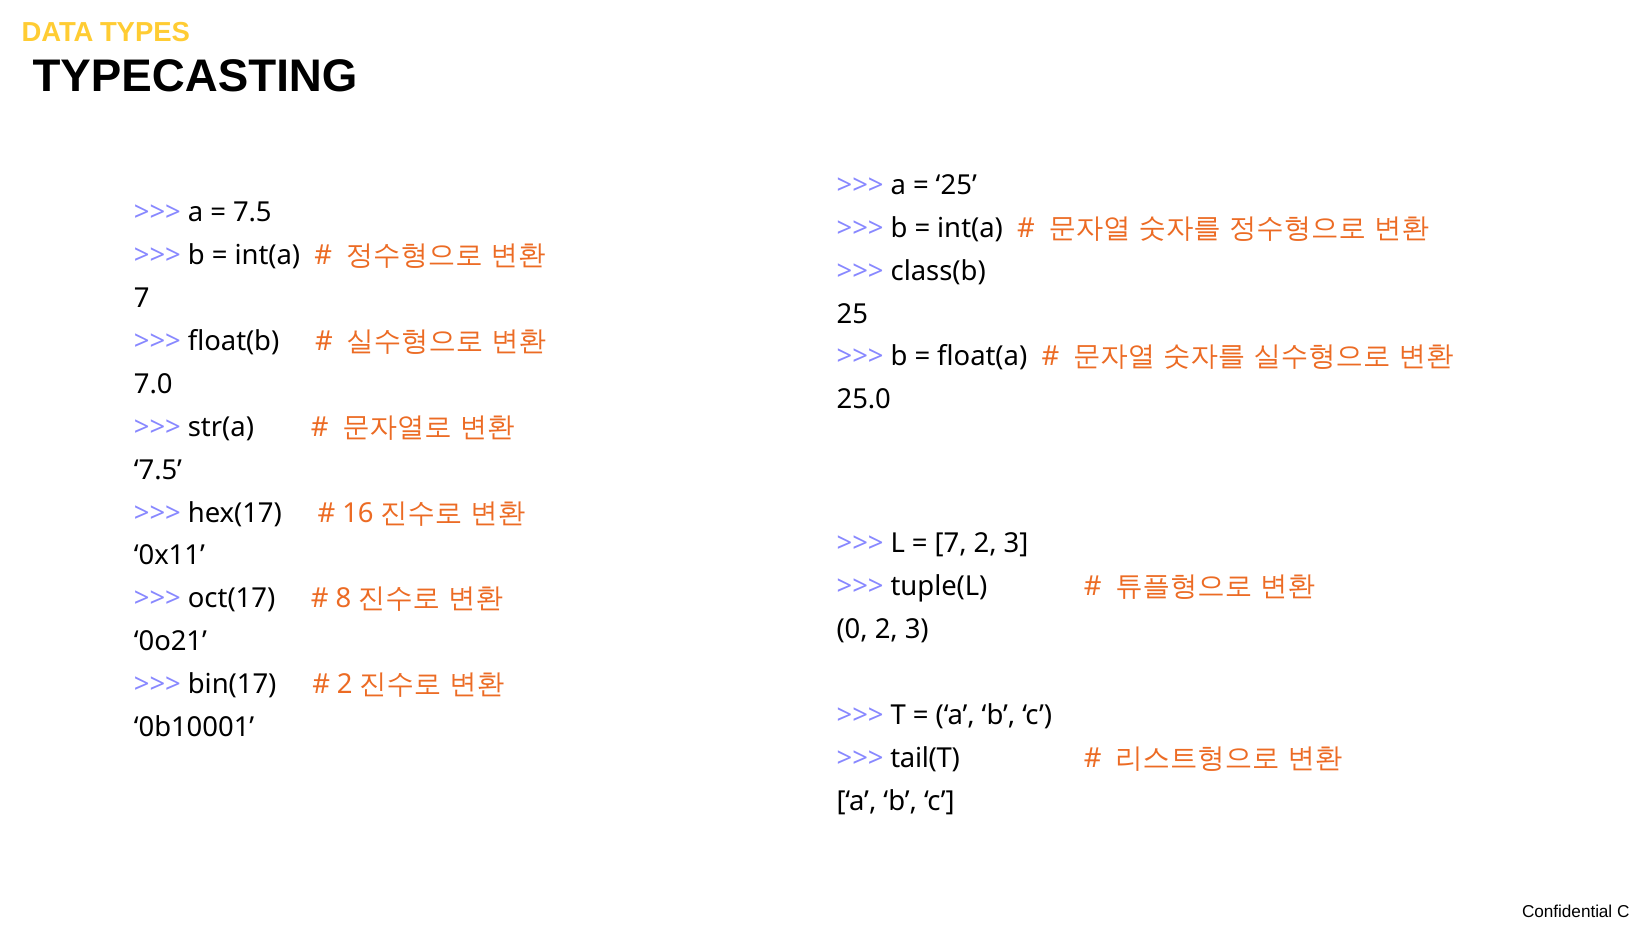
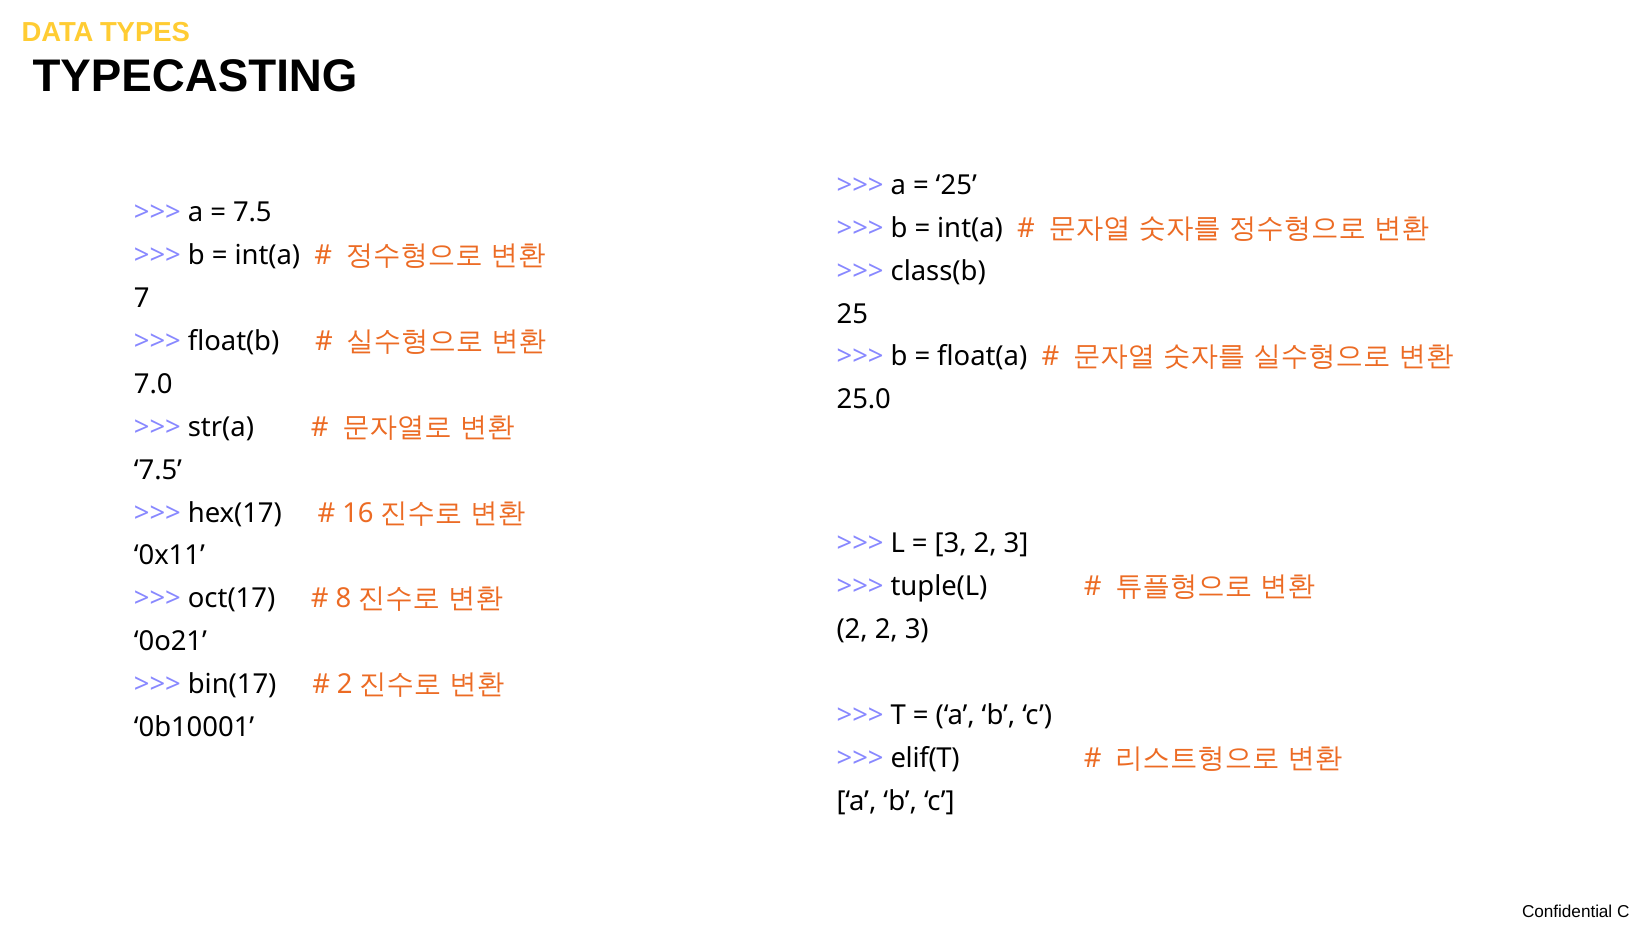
7: 7 -> 3 (951, 543)
0: 0 -> 2 (852, 629)
tail(T: tail(T -> elif(T (925, 758)
